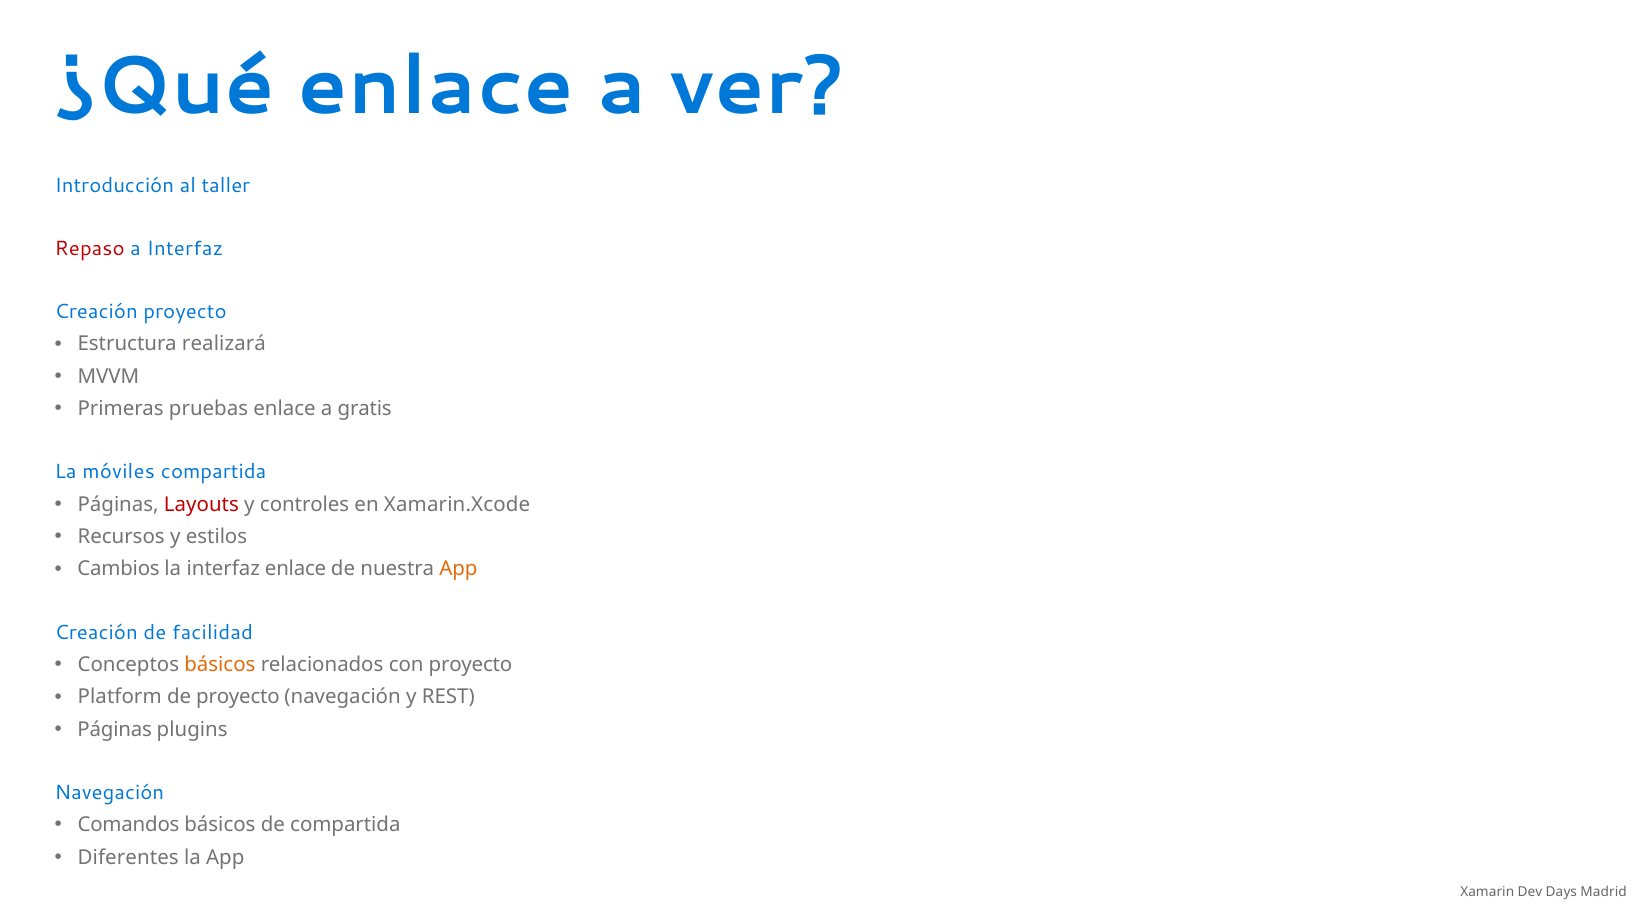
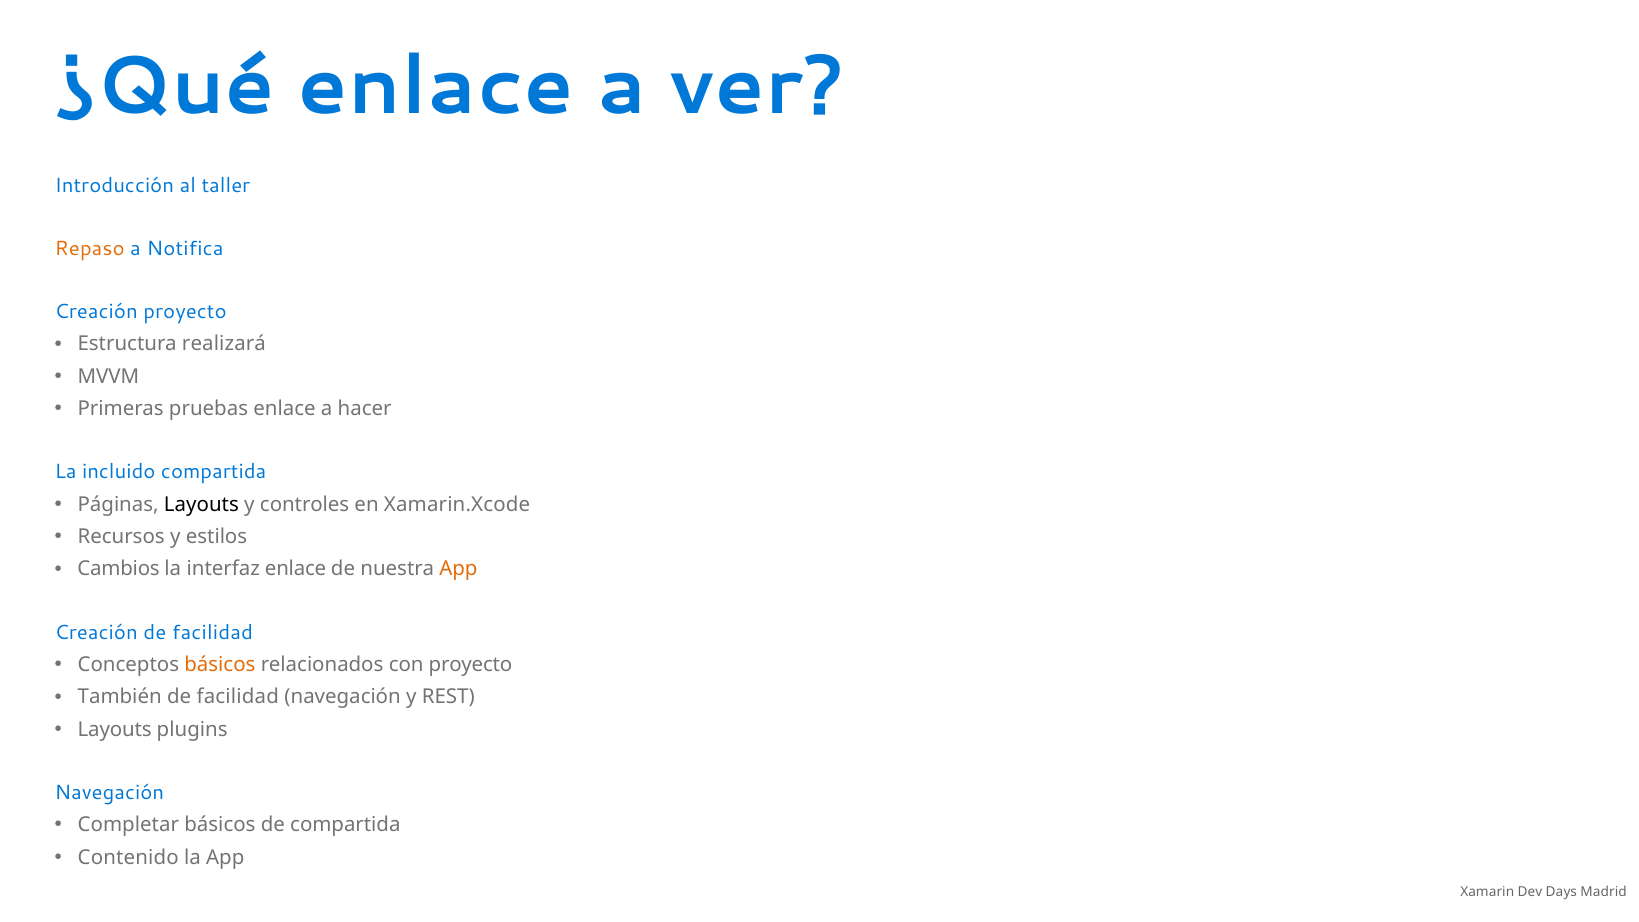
Repaso colour: red -> orange (90, 249)
a Interfaz: Interfaz -> Notifica (185, 249)
gratis: gratis -> hacer (365, 409)
móviles: móviles -> incluido (119, 472)
Layouts colour: red -> black (201, 504)
Platform: Platform -> También (120, 697)
proyecto: proyecto -> facilidad (238, 697)
Páginas: Páginas -> Layouts (115, 729)
Comandos: Comandos -> Completar (128, 825)
Diferentes: Diferentes -> Contenido (128, 857)
